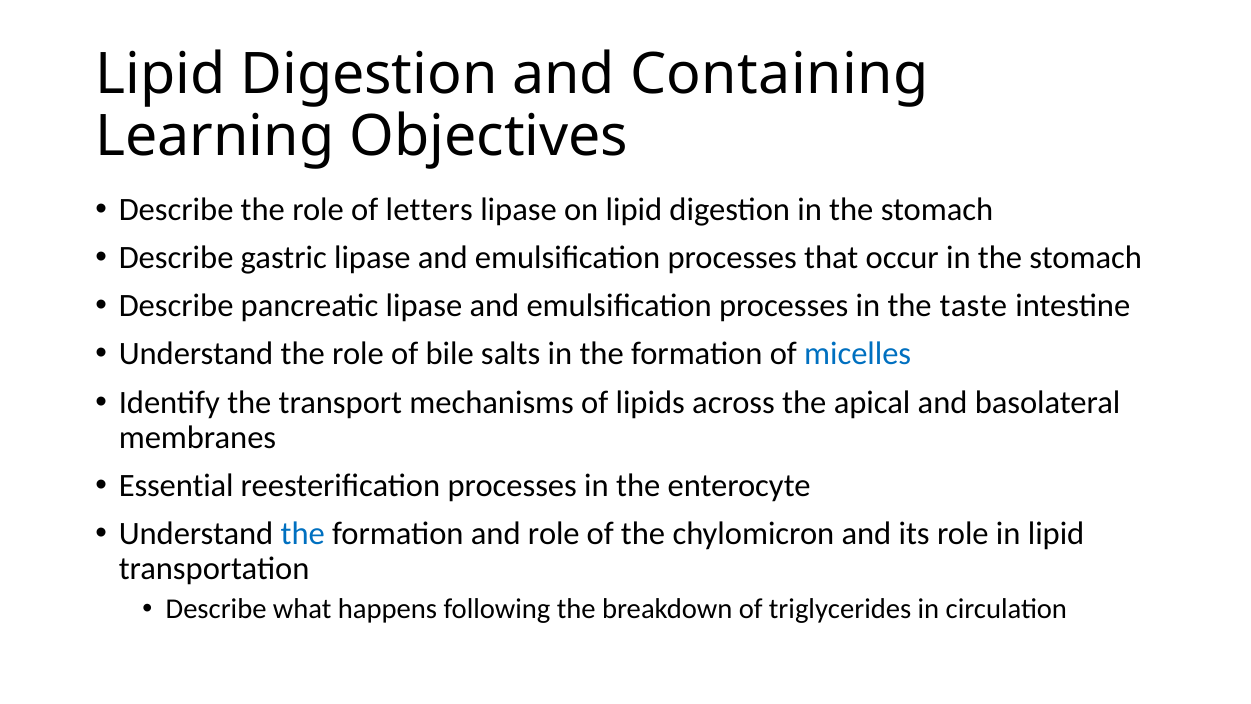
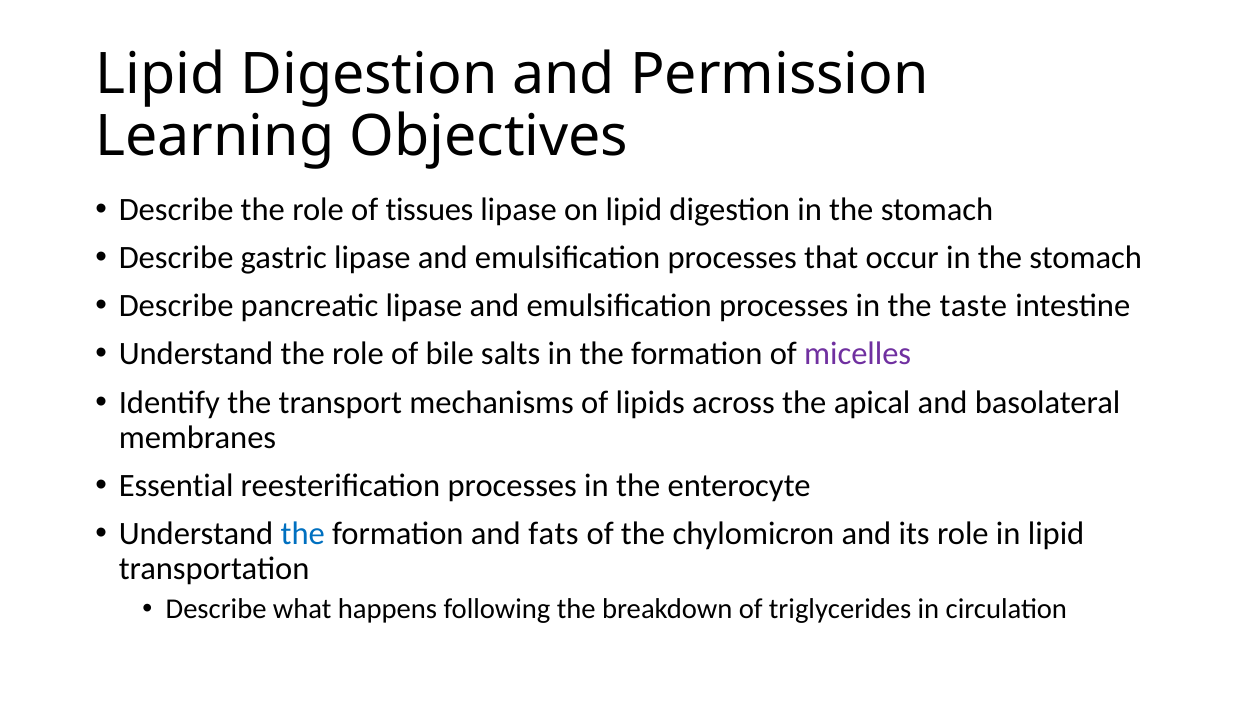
Containing: Containing -> Permission (779, 74)
letters: letters -> tissues (429, 209)
micelles colour: blue -> purple (858, 354)
and role: role -> fats (553, 534)
